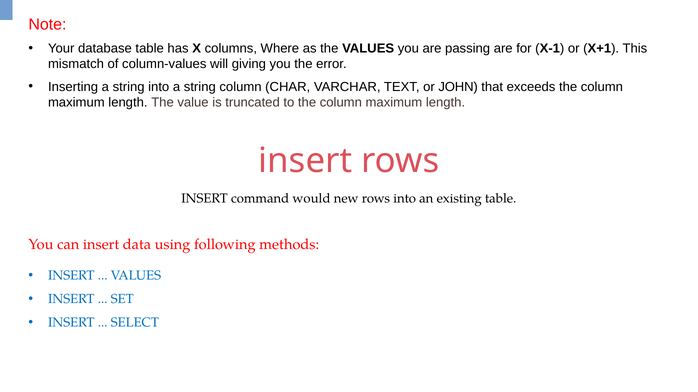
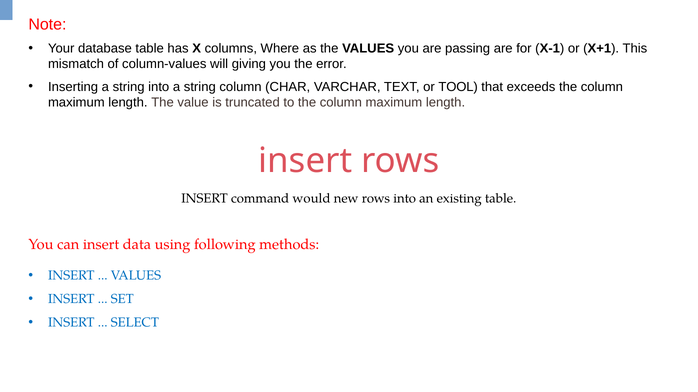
JOHN: JOHN -> TOOL (458, 87)
